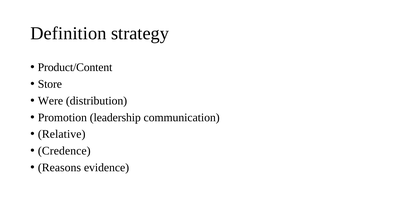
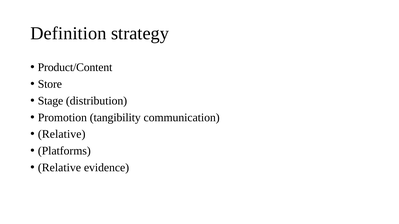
Were: Were -> Stage (51, 101)
leadership: leadership -> tangibility (115, 118)
Credence: Credence -> Platforms (64, 151)
Reasons: Reasons -> Relative (59, 168)
